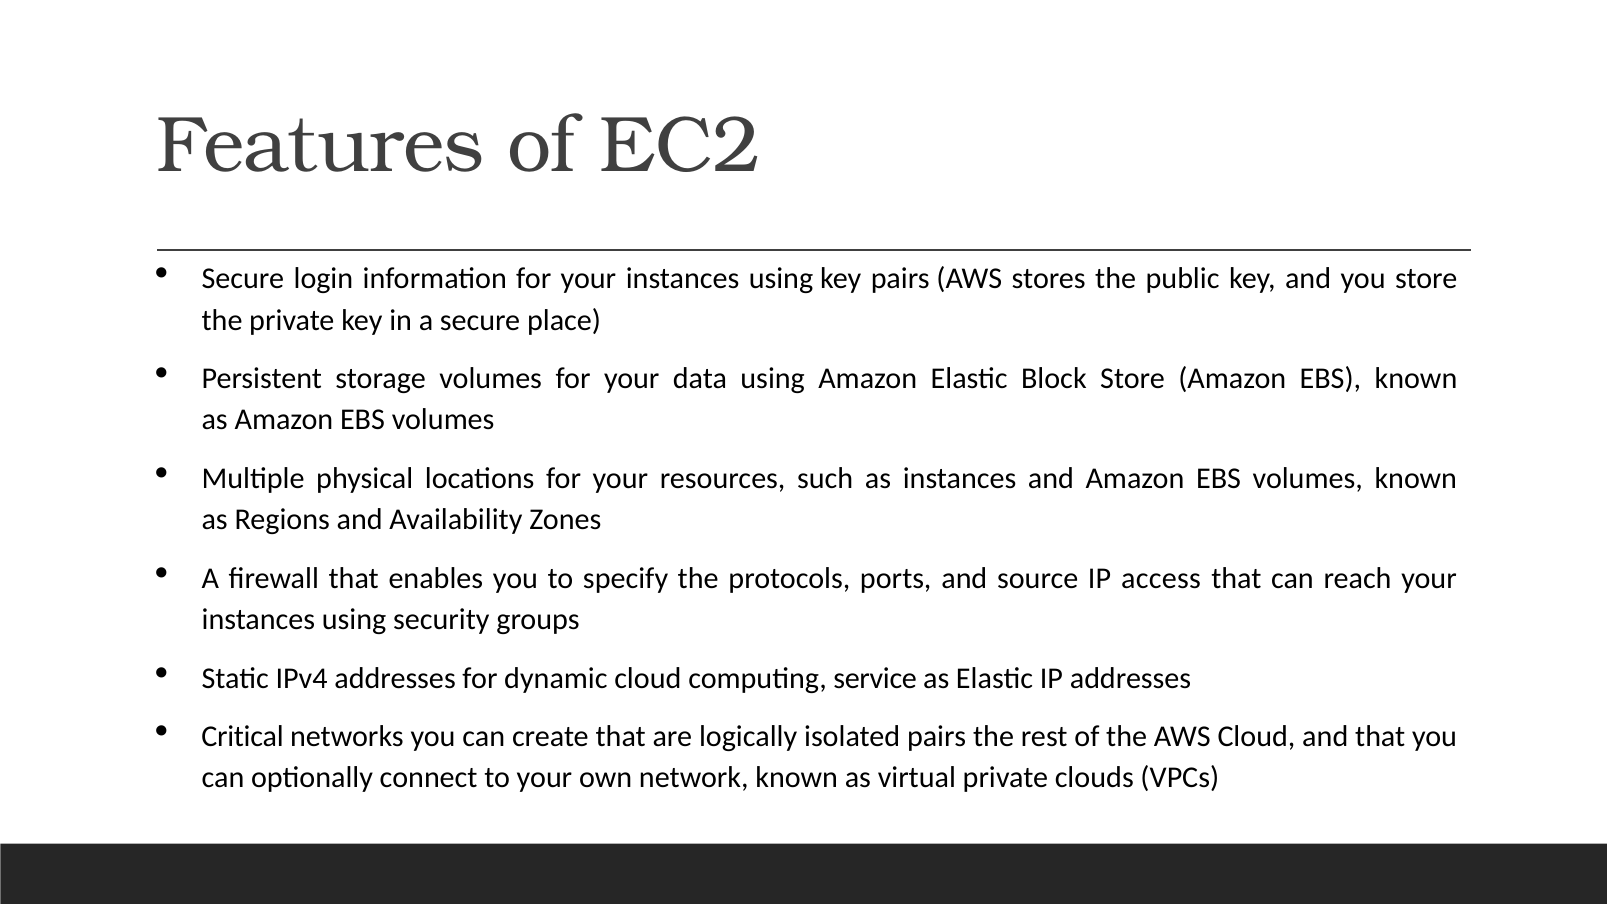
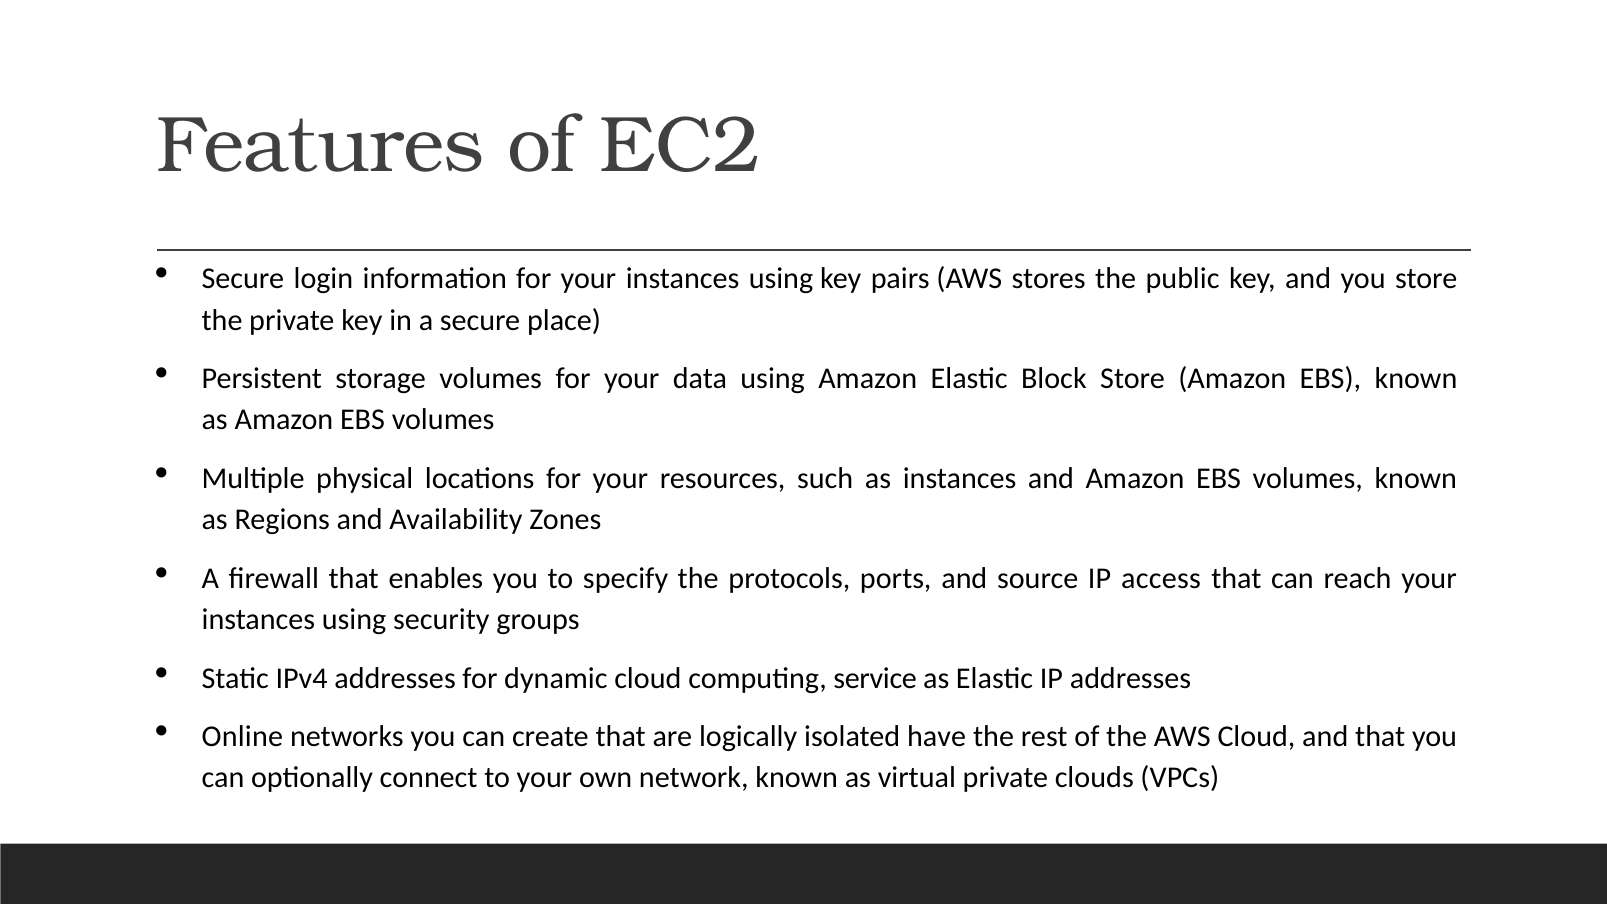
Critical: Critical -> Online (242, 736)
isolated pairs: pairs -> have (937, 736)
